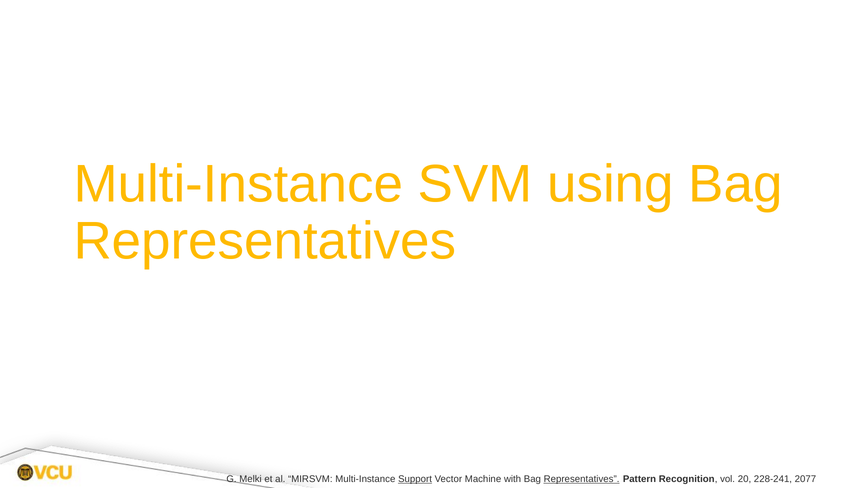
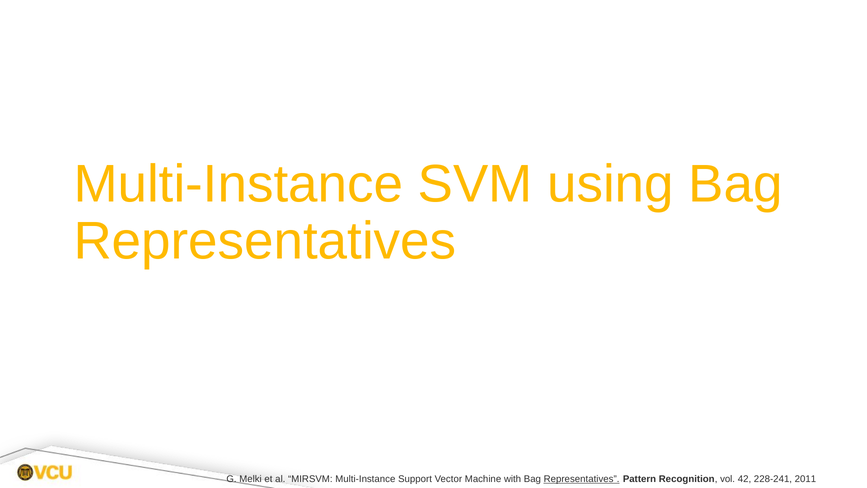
Support underline: present -> none (415, 479)
20: 20 -> 42 (745, 479)
2077: 2077 -> 2011 (805, 479)
